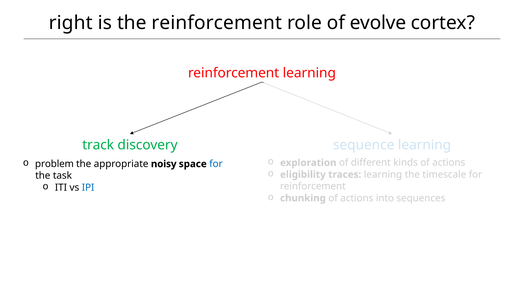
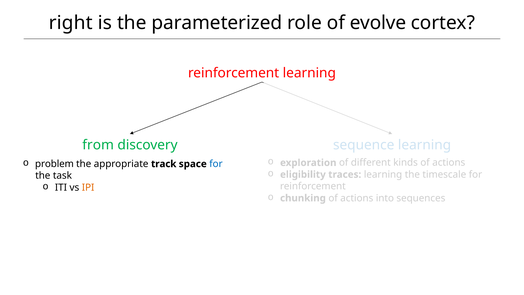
the reinforcement: reinforcement -> parameterized (217, 23)
track: track -> from (98, 145)
noisy: noisy -> track (164, 164)
IPI colour: blue -> orange (88, 187)
